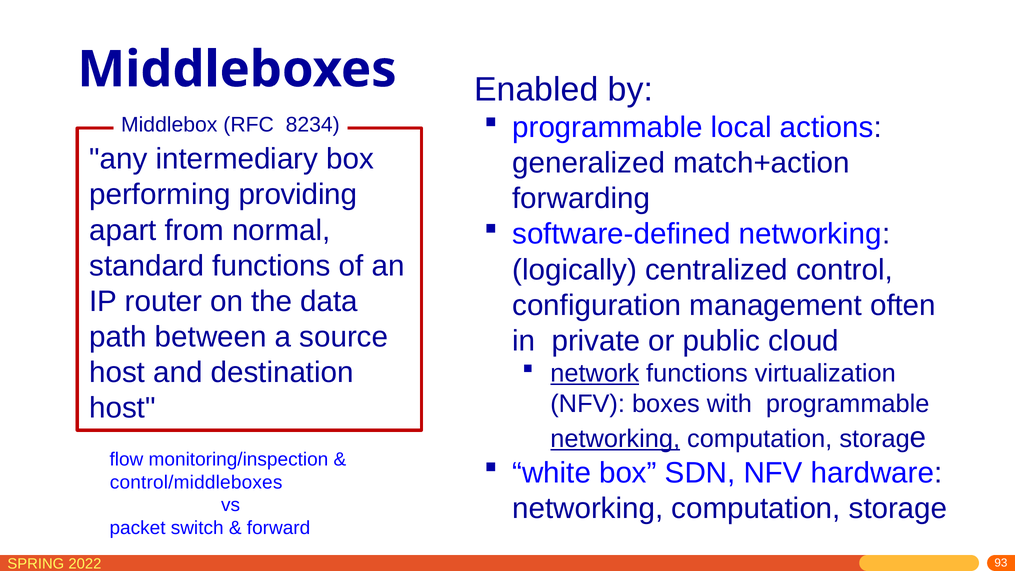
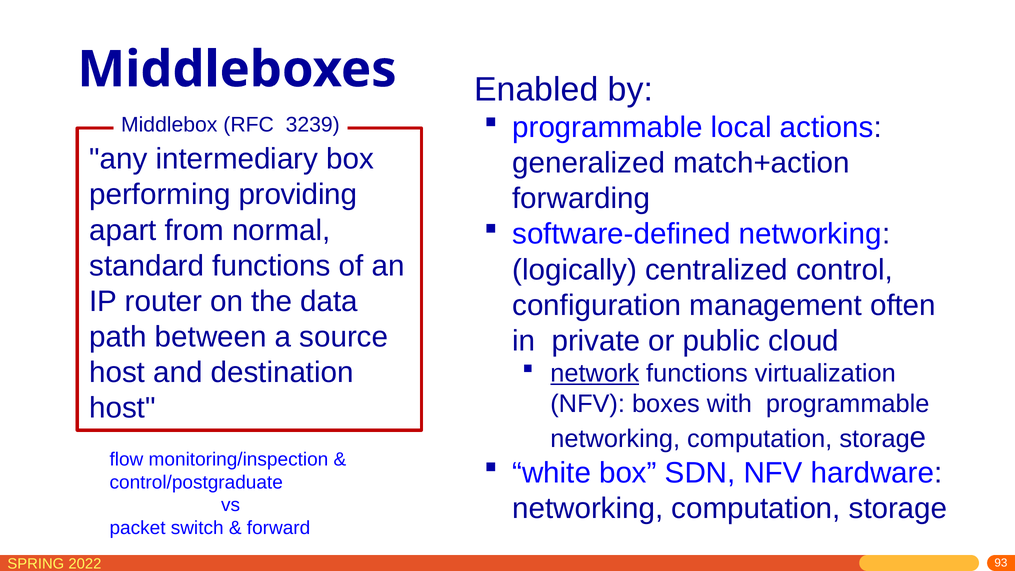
8234: 8234 -> 3239 (313, 125)
networking underline: present -> none (615, 439)
control/middleboxes: control/middleboxes -> control/postgraduate (196, 482)
